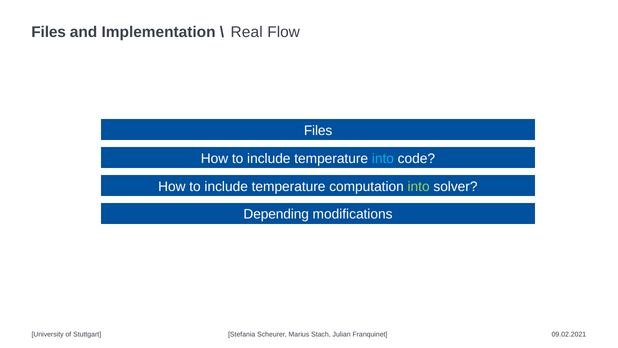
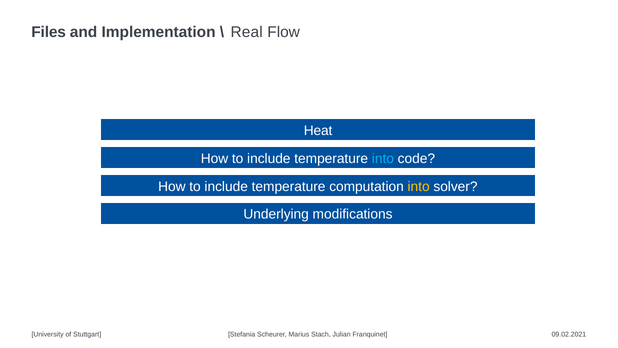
Files: Files -> Heat (318, 130)
into colour: light green -> yellow (419, 186)
Depending: Depending -> Underlying (276, 214)
